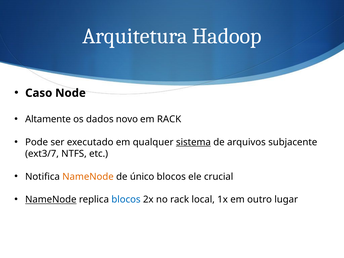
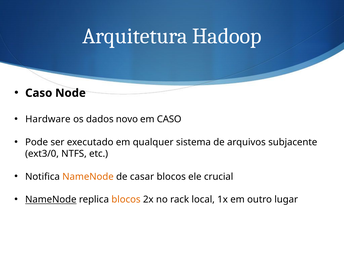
Altamente: Altamente -> Hardware (48, 119)
em RACK: RACK -> CASO (169, 119)
sistema underline: present -> none (193, 142)
ext3/7: ext3/7 -> ext3/0 (42, 154)
único: único -> casar (142, 177)
blocos colour: blue -> orange (126, 200)
